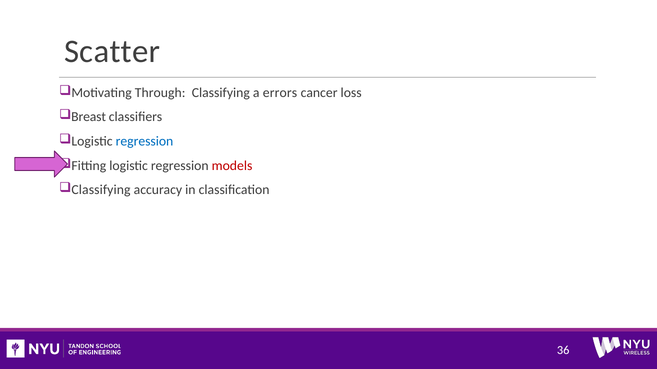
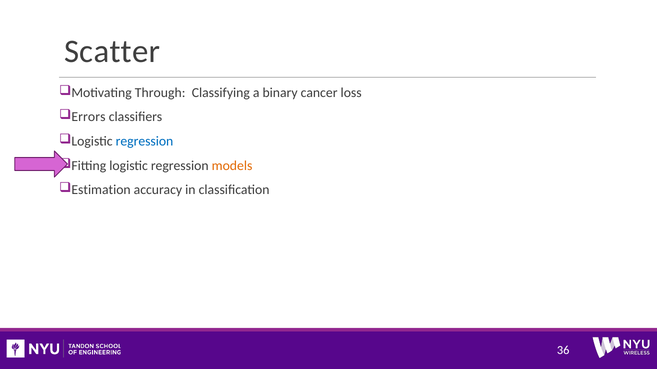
errors: errors -> binary (280, 93)
Breast: Breast -> Errors (88, 117)
models colour: red -> orange (232, 166)
Classifying: Classifying -> Estimation (101, 190)
